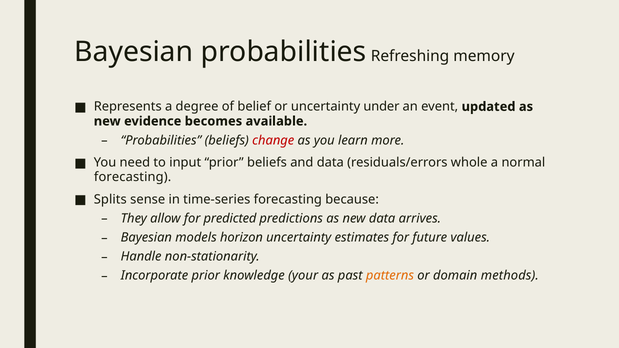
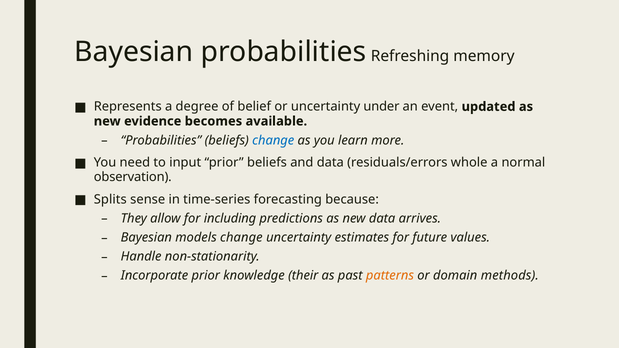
change colour: red -> blue (273, 140)
forecasting: forecasting -> observation (133, 177)
predicted: predicted -> including (230, 219)
models horizon: horizon -> change (241, 238)
your: your -> their (303, 276)
